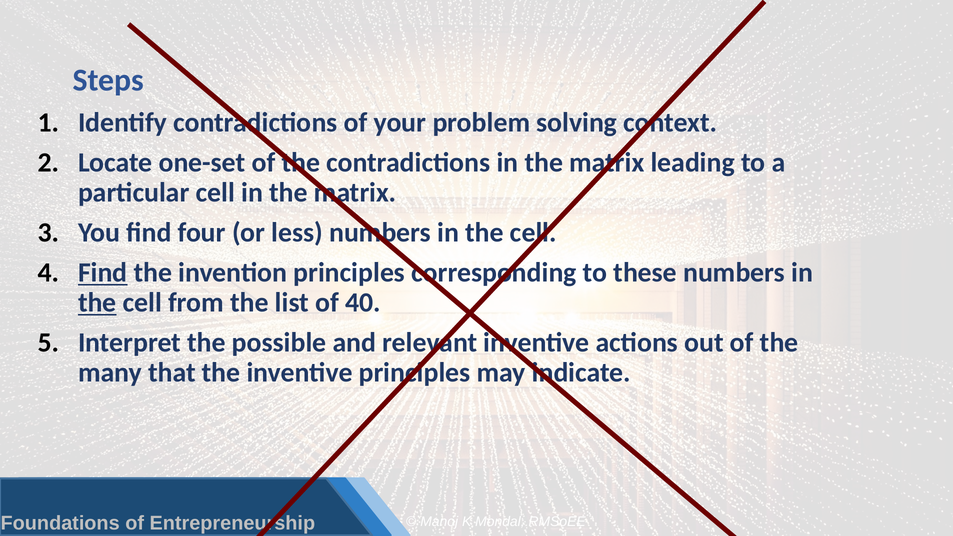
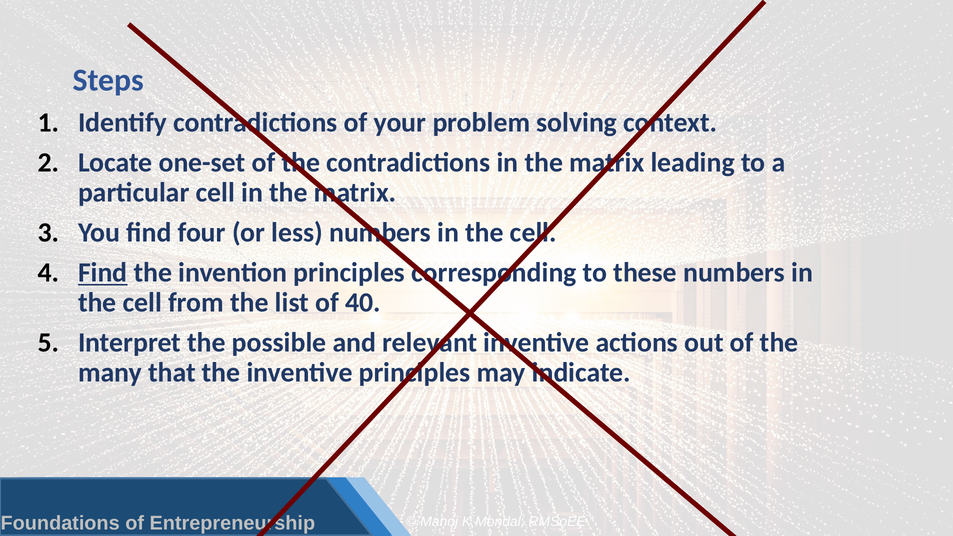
the underline: present -> none (97, 303)
